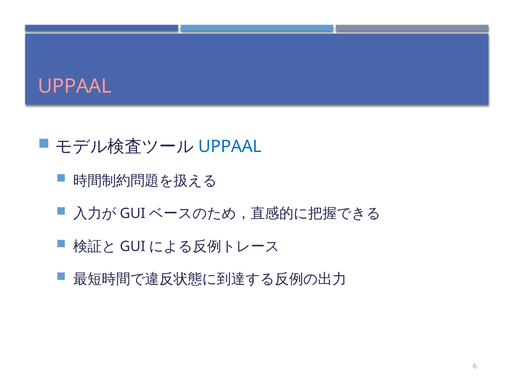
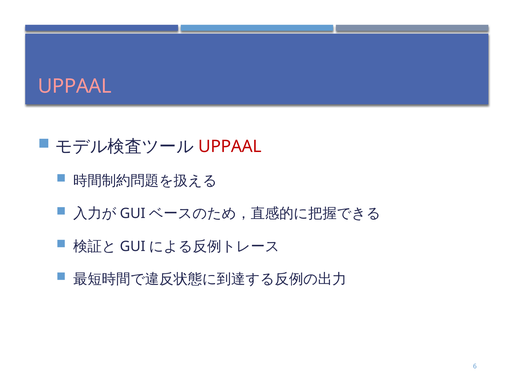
UPPAAL colour: blue -> red (230, 147)
